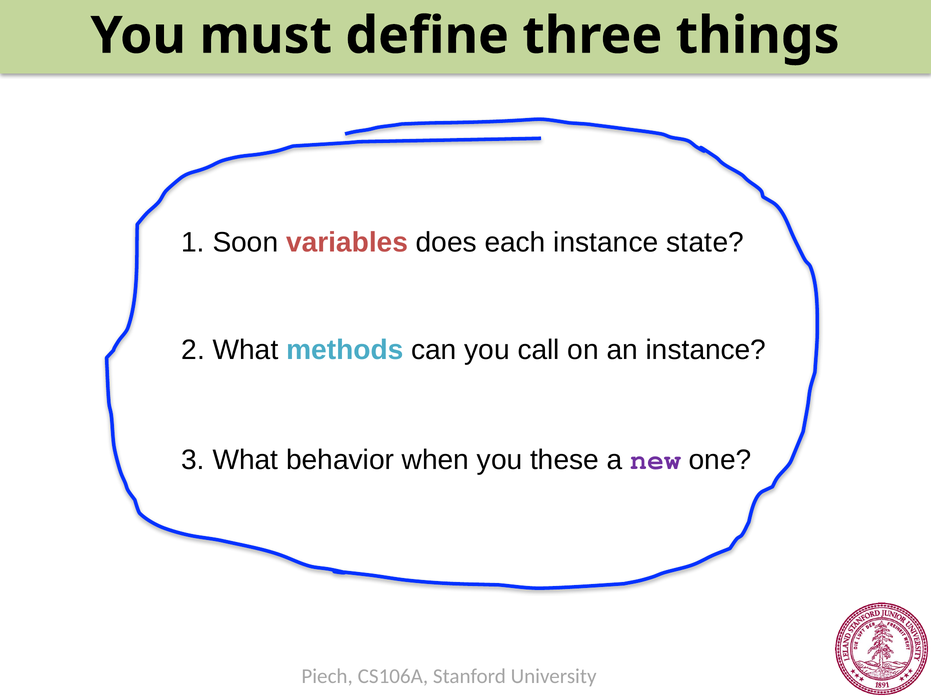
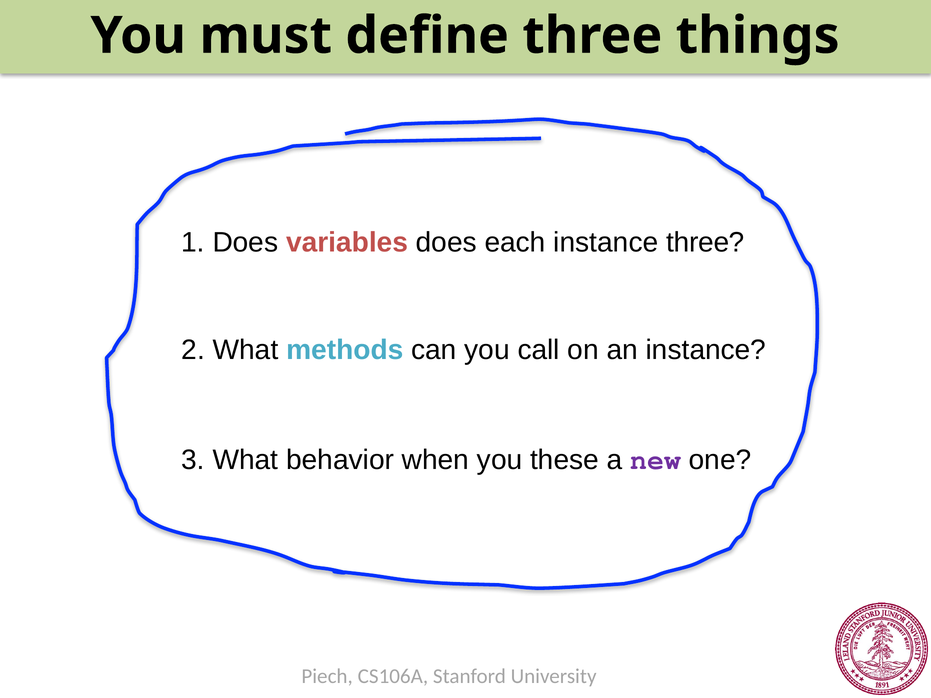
1 Soon: Soon -> Does (245, 242)
instance state: state -> three (705, 242)
